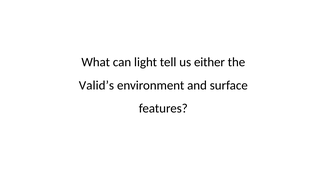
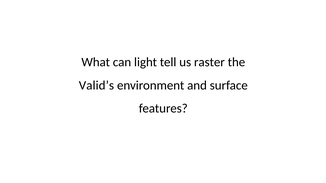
either: either -> raster (209, 62)
